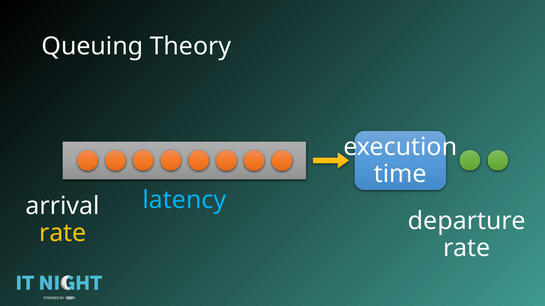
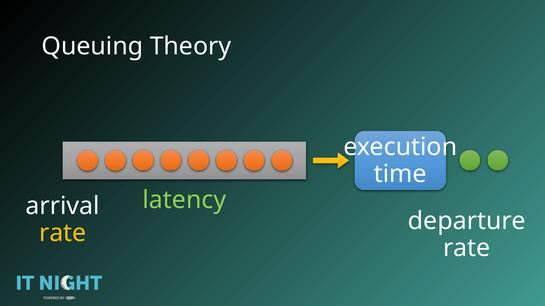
latency colour: light blue -> light green (184, 200)
